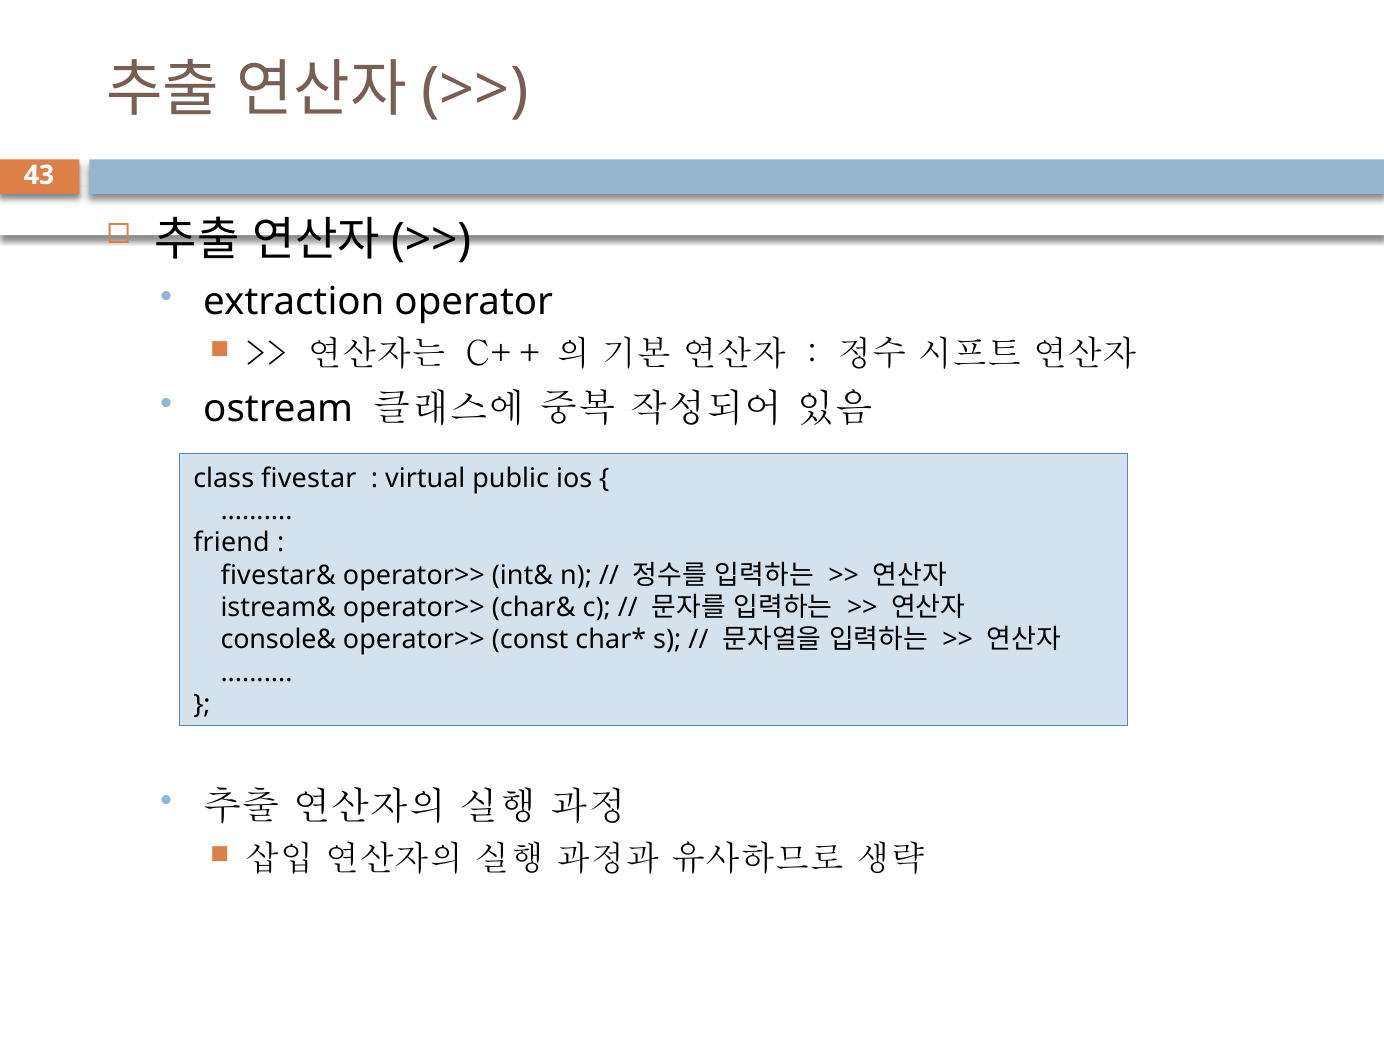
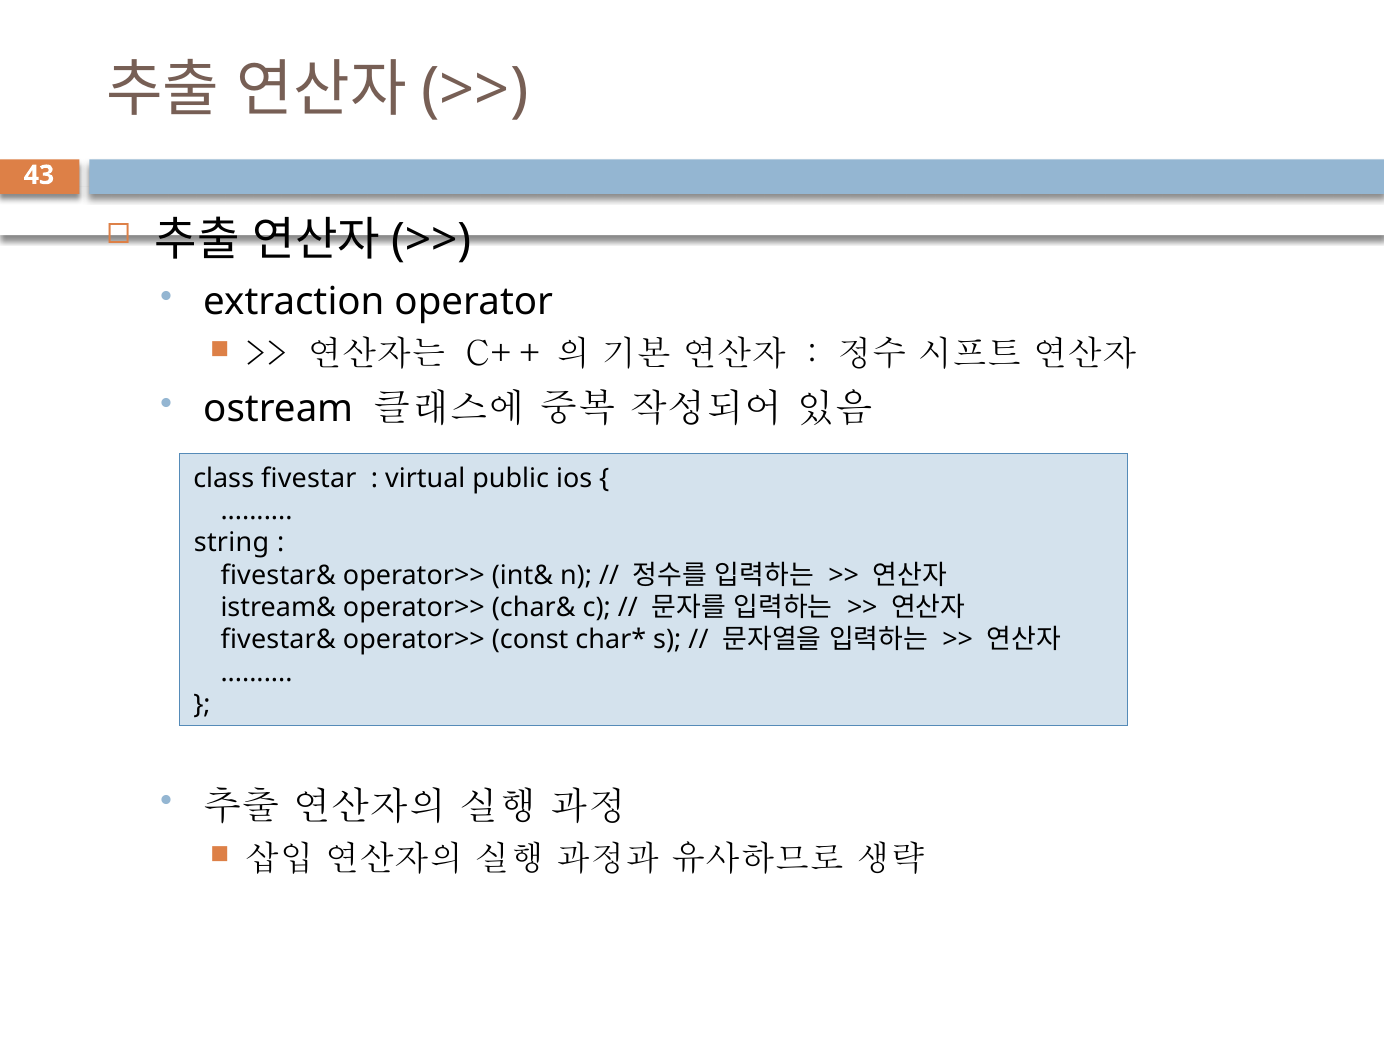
friend: friend -> string (231, 543)
console&: console& -> fivestar& (278, 640)
